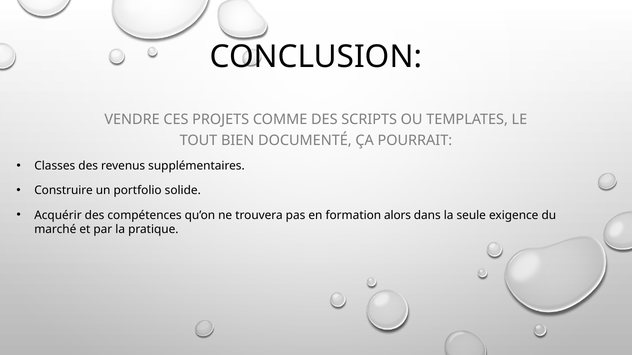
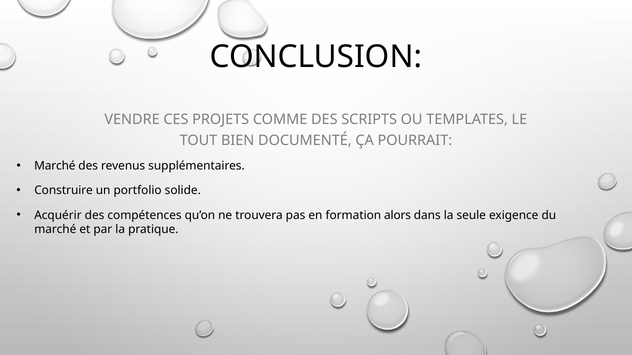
Classes: Classes -> Marché (55, 166)
